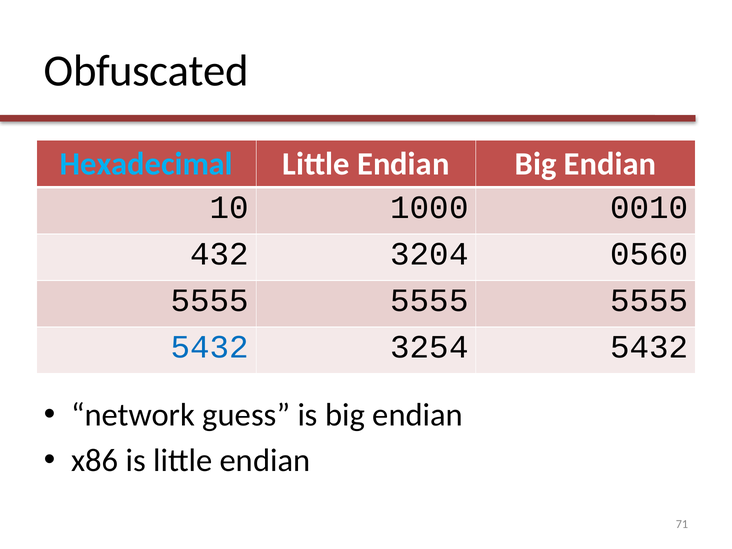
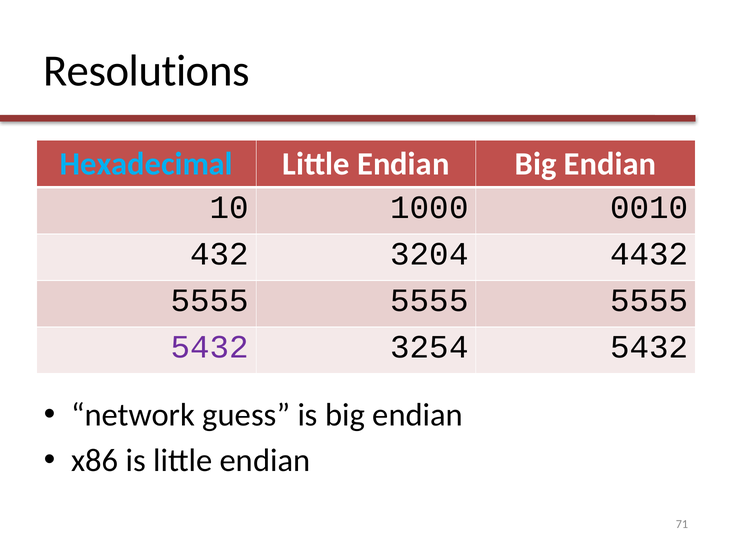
Obfuscated: Obfuscated -> Resolutions (146, 71)
0560: 0560 -> 4432 (649, 254)
5432 colour: blue -> purple (210, 347)
